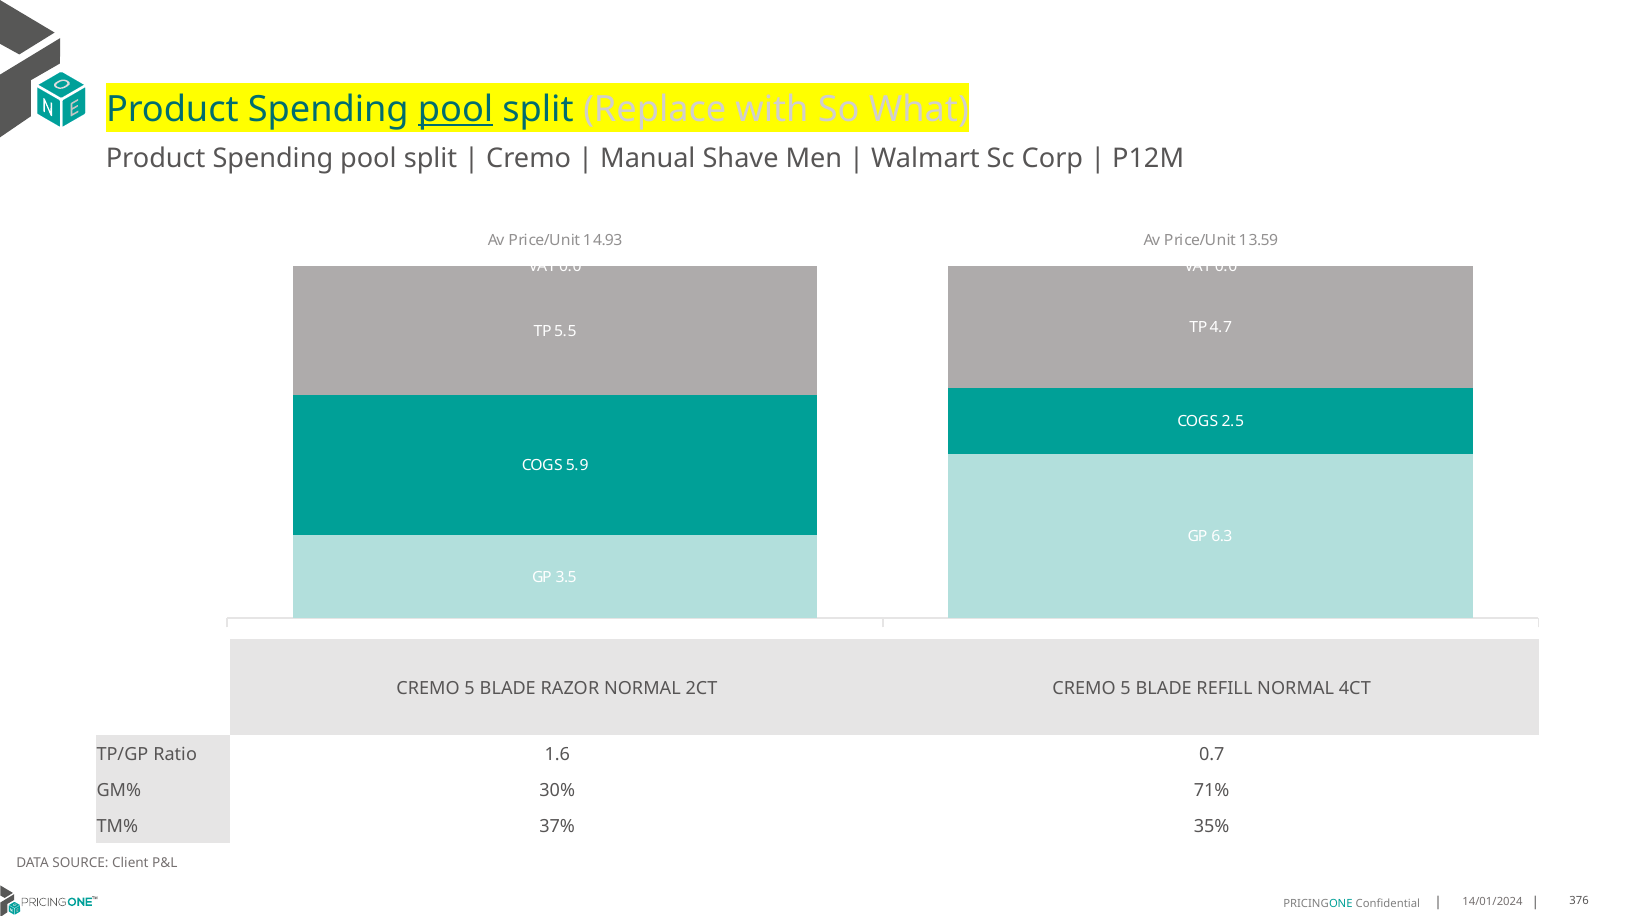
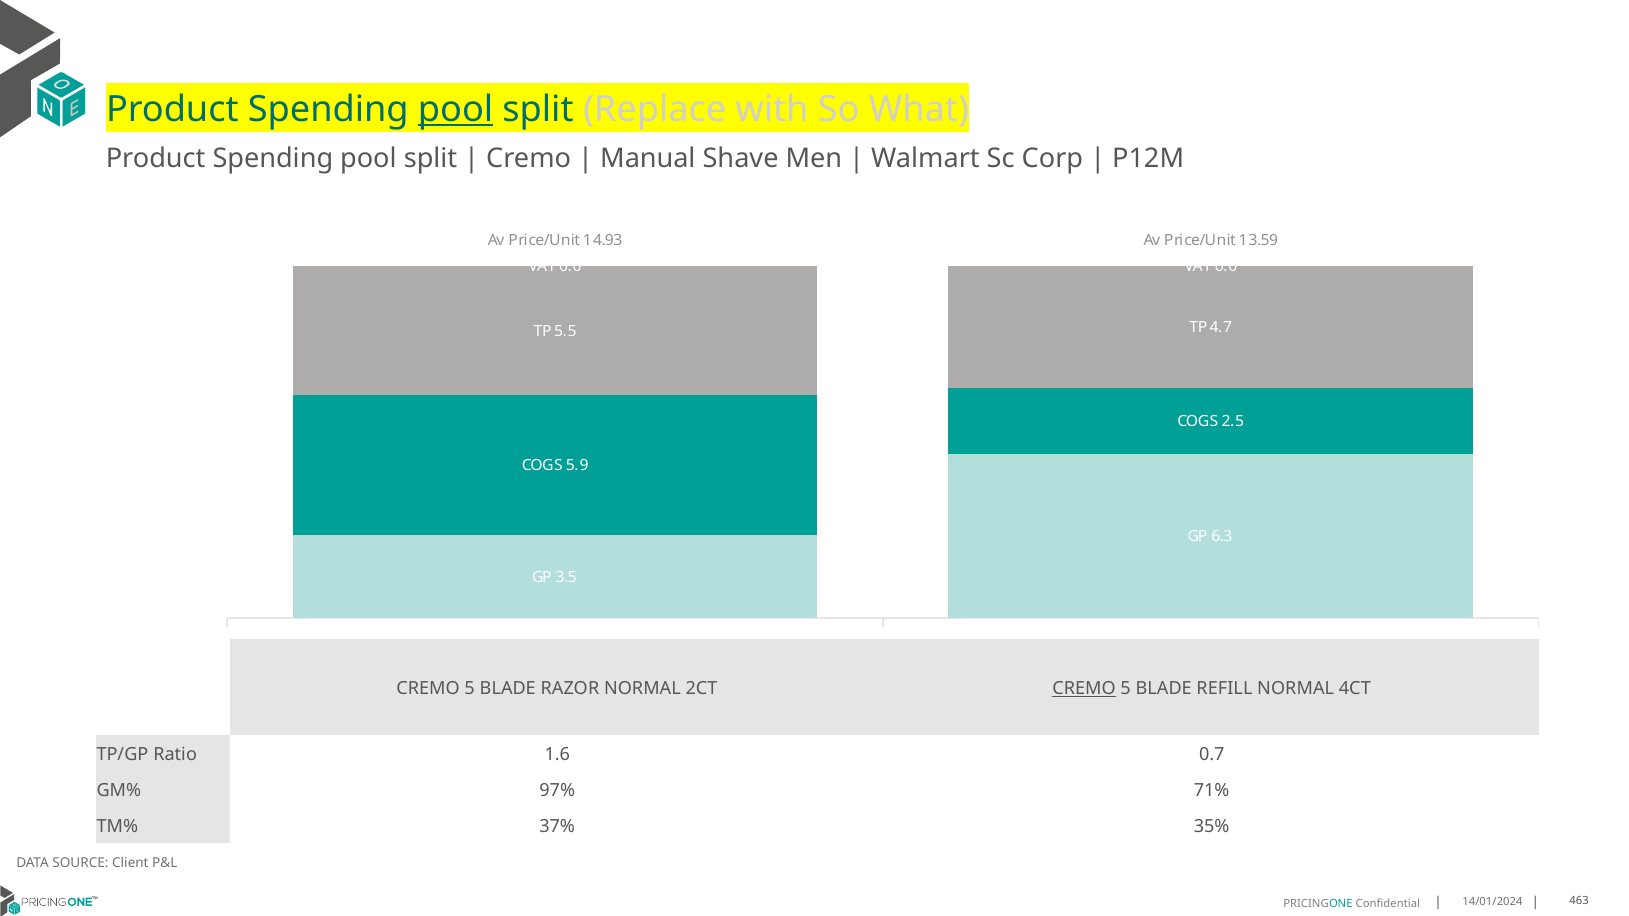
CREMO underline: none -> present (1084, 689)
30%: 30% -> 97% (557, 790)
376: 376 -> 463 (1579, 901)
